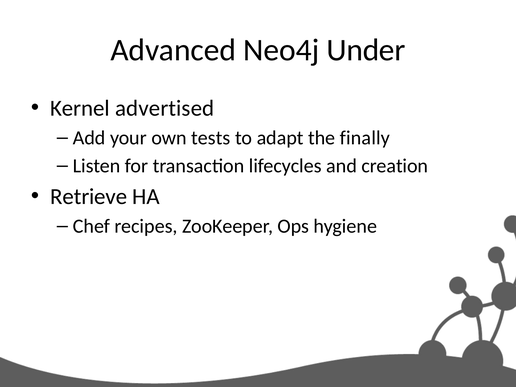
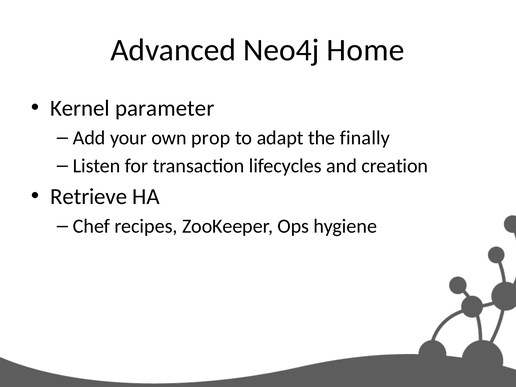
Under: Under -> Home (366, 50)
advertised: advertised -> parameter (165, 108)
tests: tests -> prop (211, 138)
